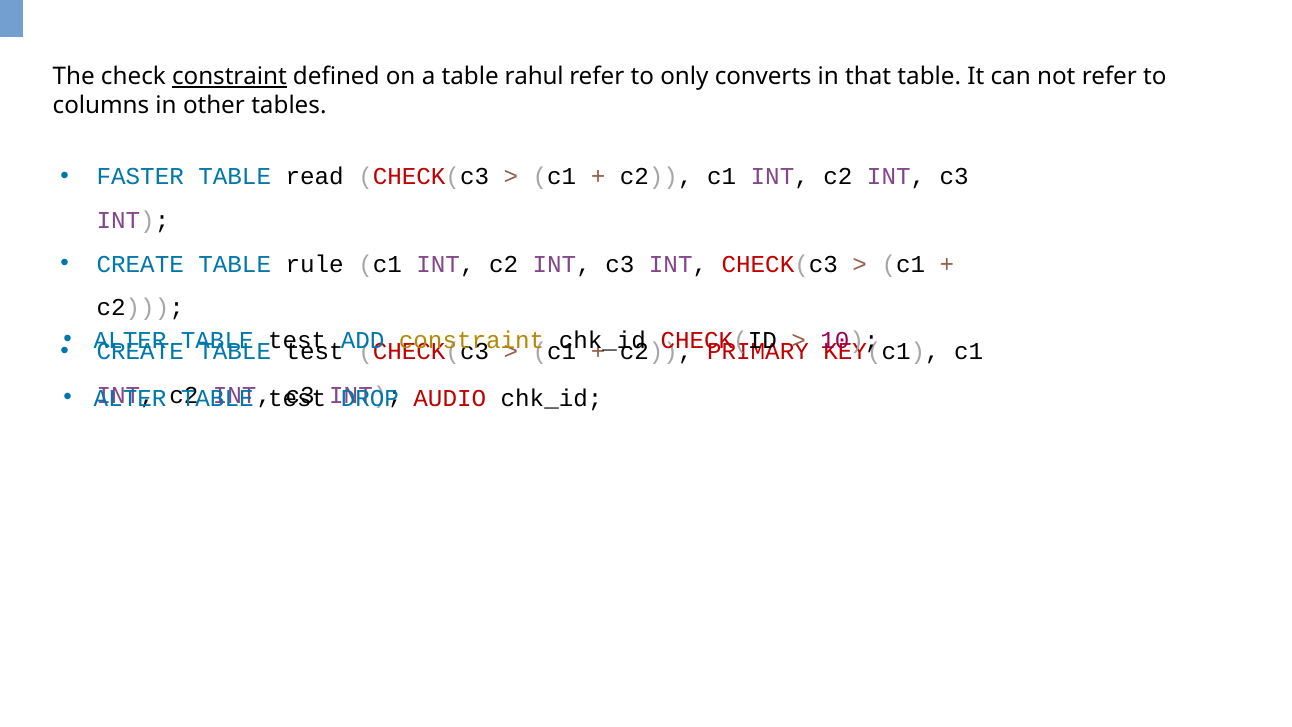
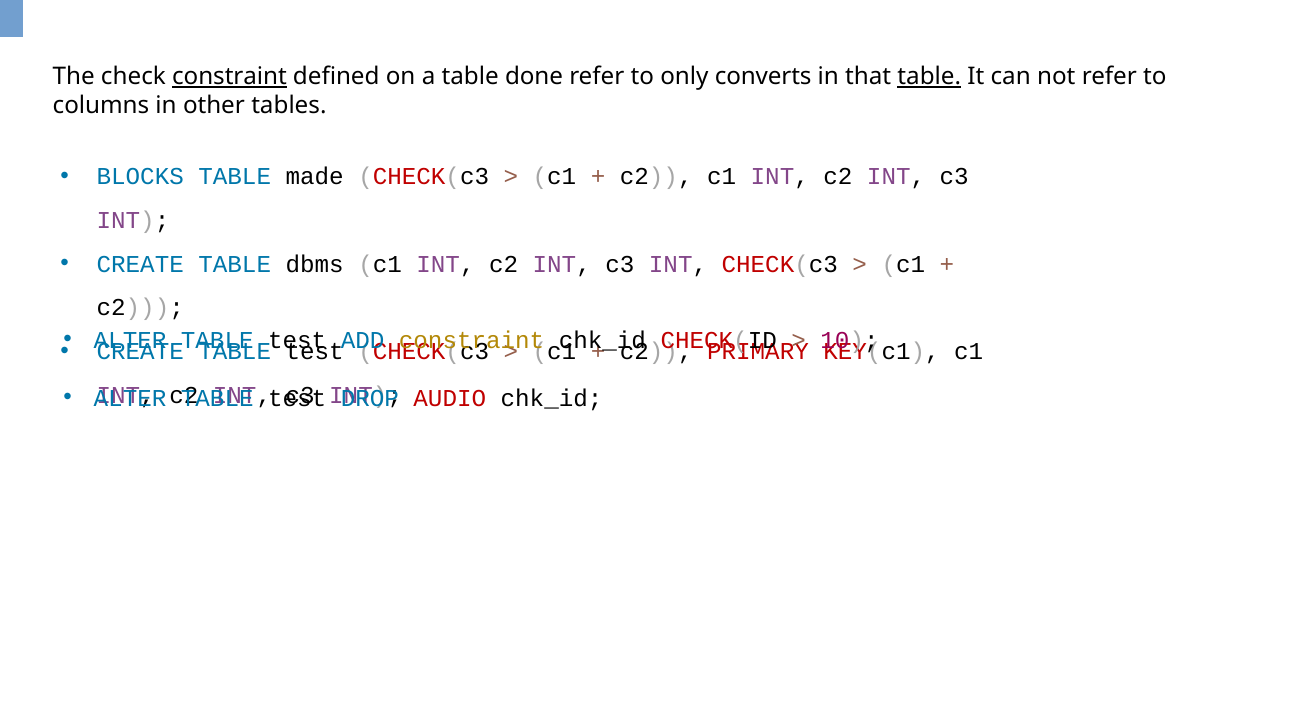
rahul: rahul -> done (534, 77)
table underline: none -> present (929, 77)
FASTER: FASTER -> BLOCKS (140, 177)
read: read -> made (315, 177)
rule: rule -> dbms (315, 264)
